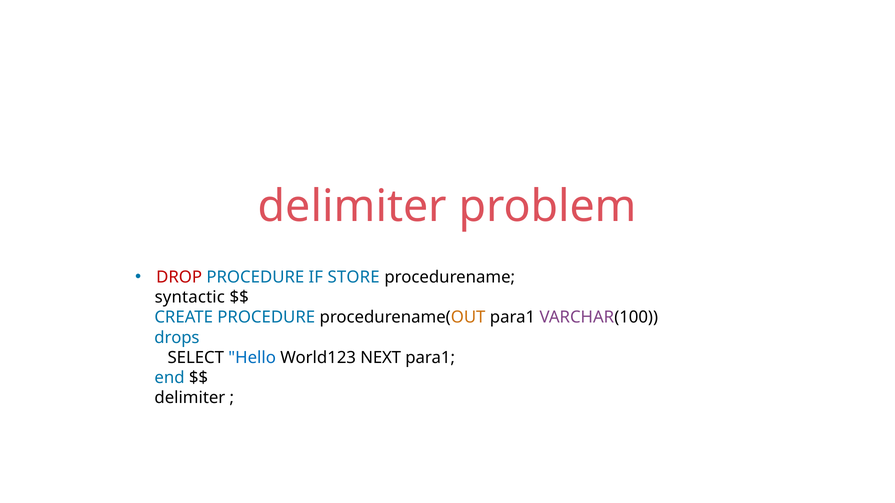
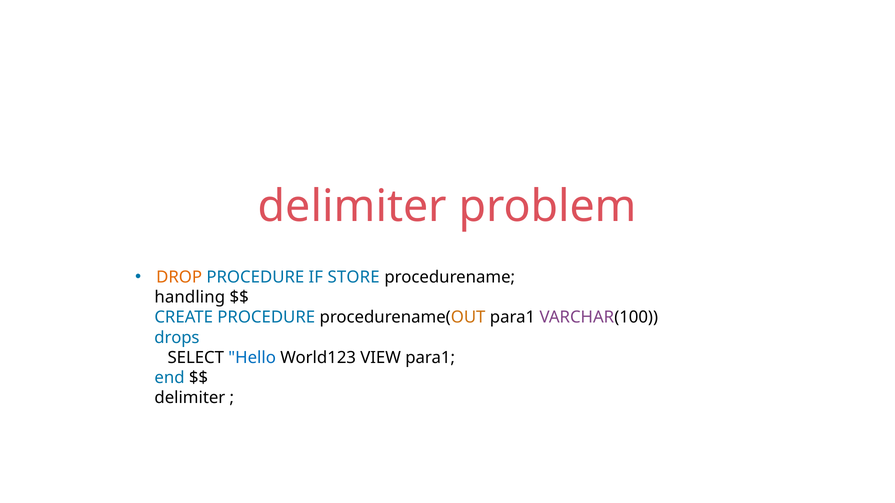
DROP colour: red -> orange (179, 277)
syntactic: syntactic -> handling (190, 298)
NEXT: NEXT -> VIEW (381, 358)
